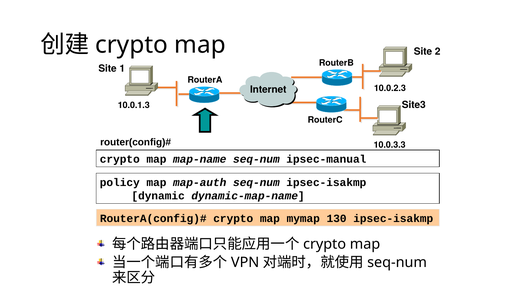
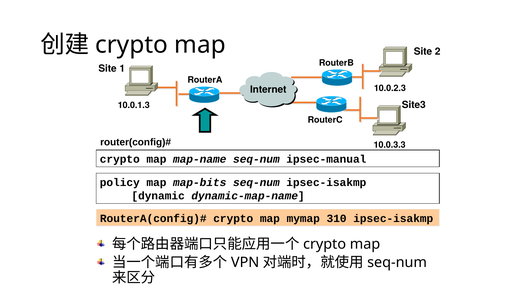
map-auth: map-auth -> map-bits (200, 183)
130: 130 -> 310 (337, 219)
